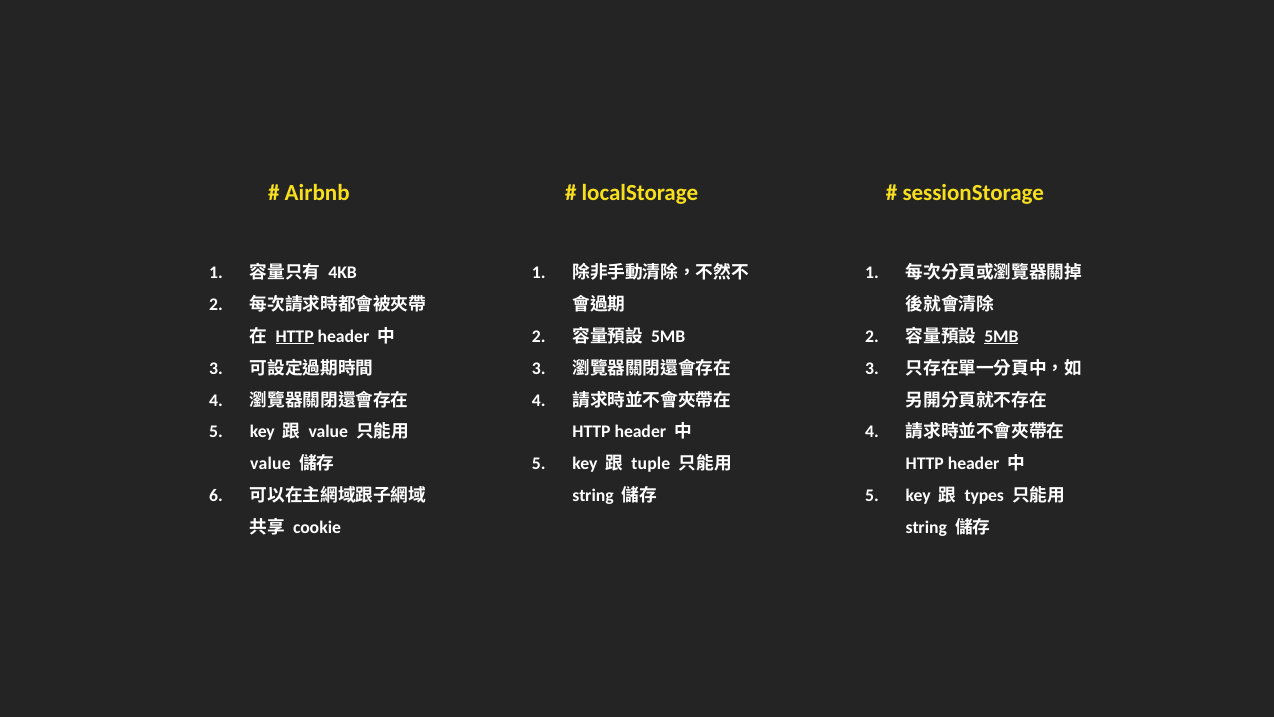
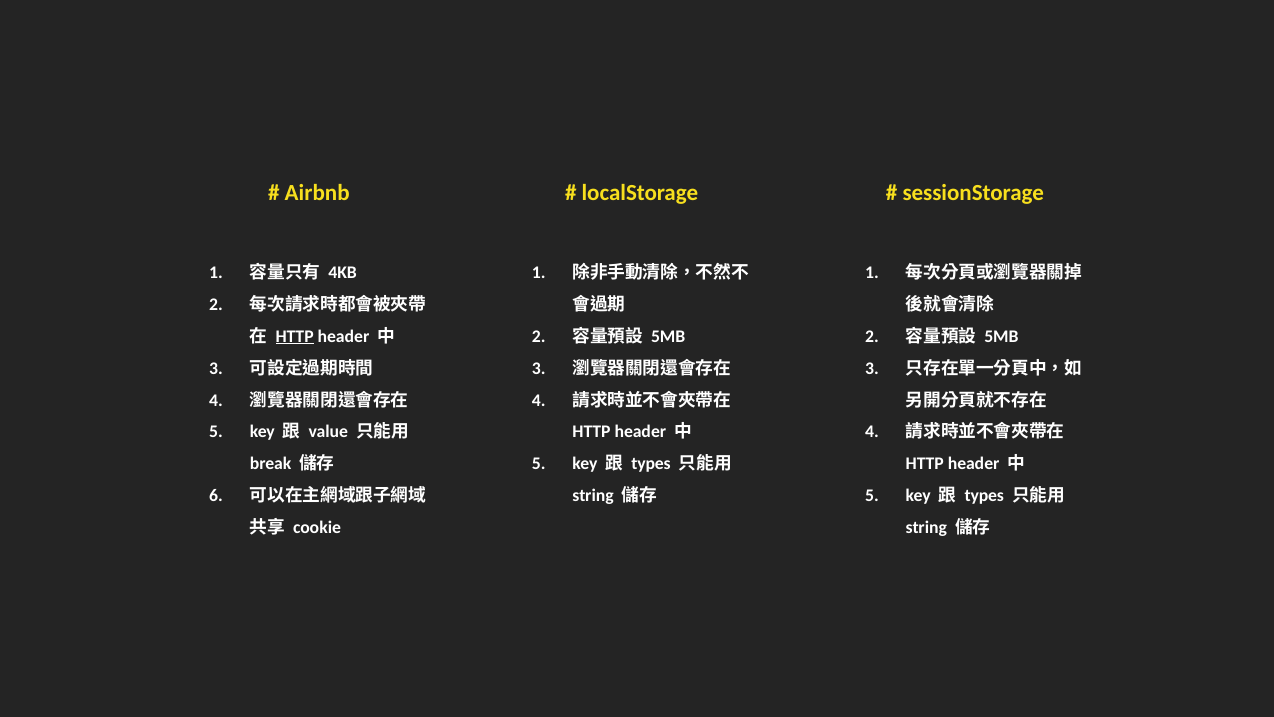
5MB underline: present -> none (1001, 336)
value: value -> break (271, 464)
tuple: tuple -> types (651, 464)
